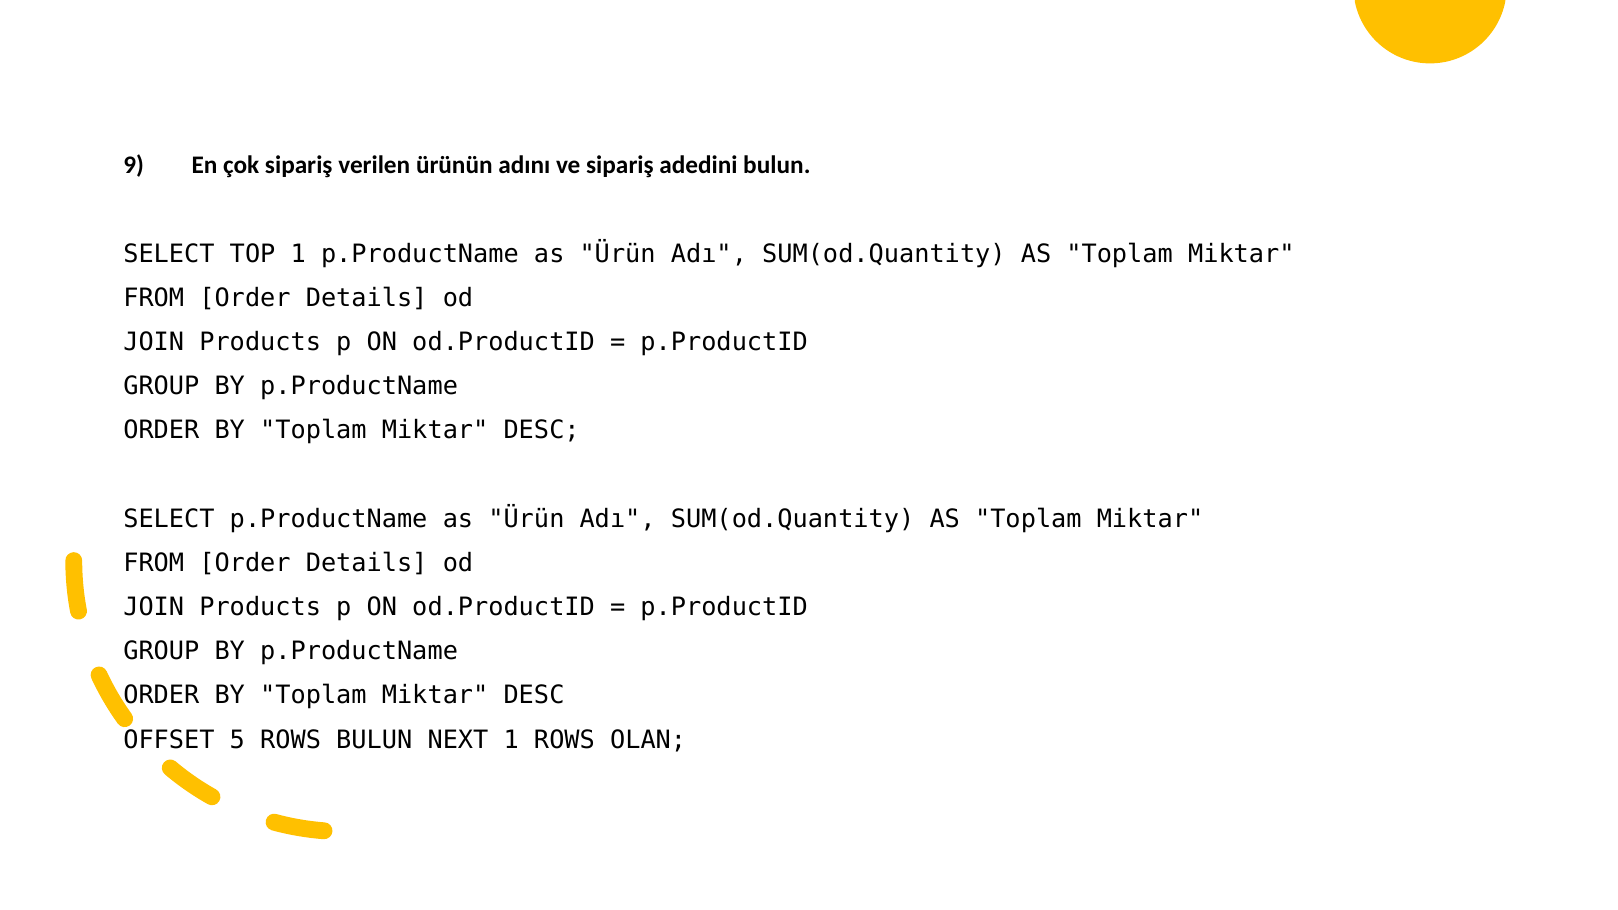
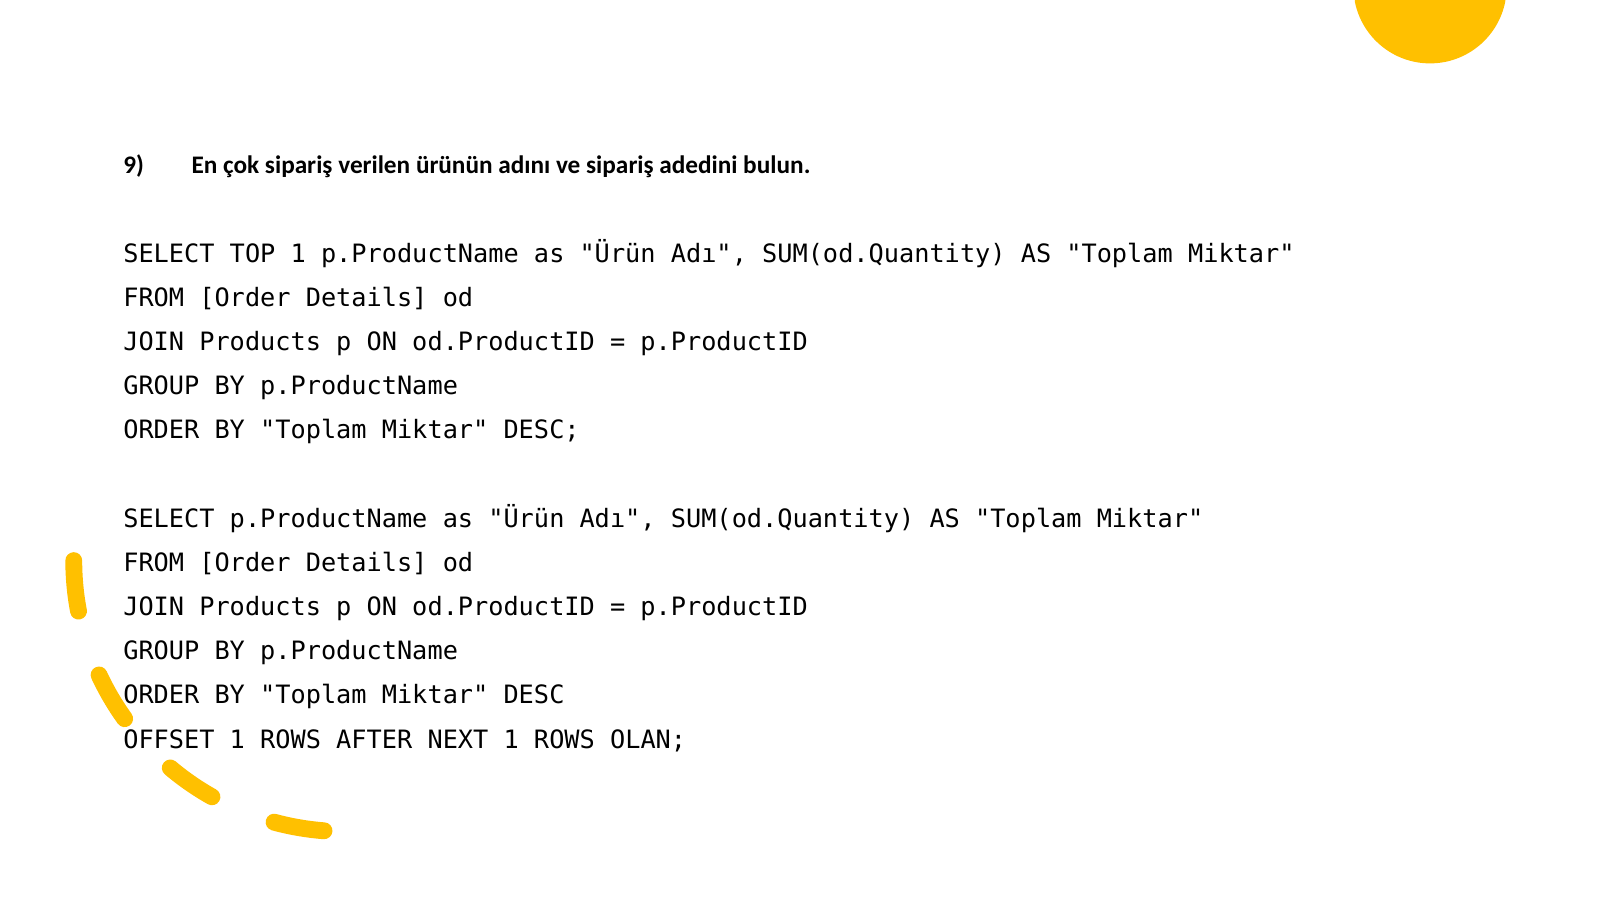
OFFSET 5: 5 -> 1 (237, 740)
ROWS BULUN: BULUN -> AFTER (374, 740)
